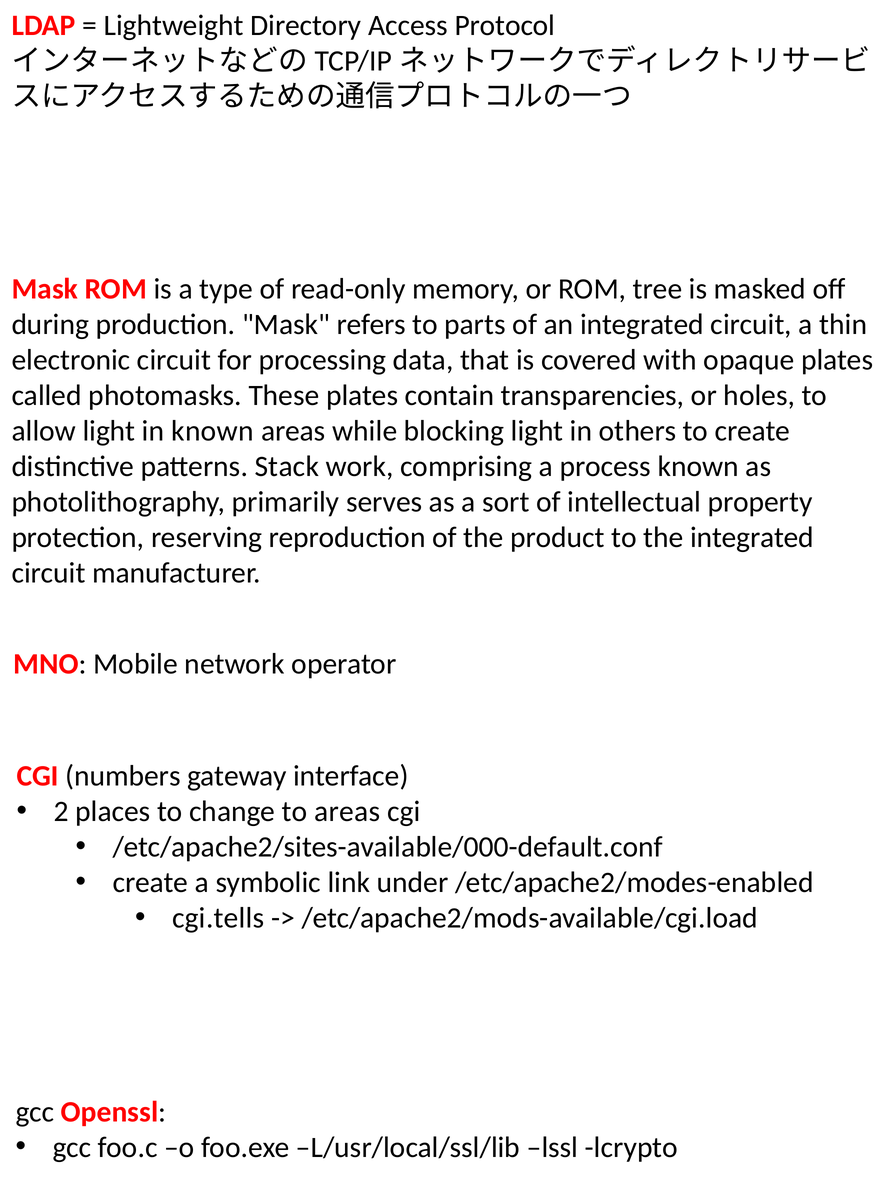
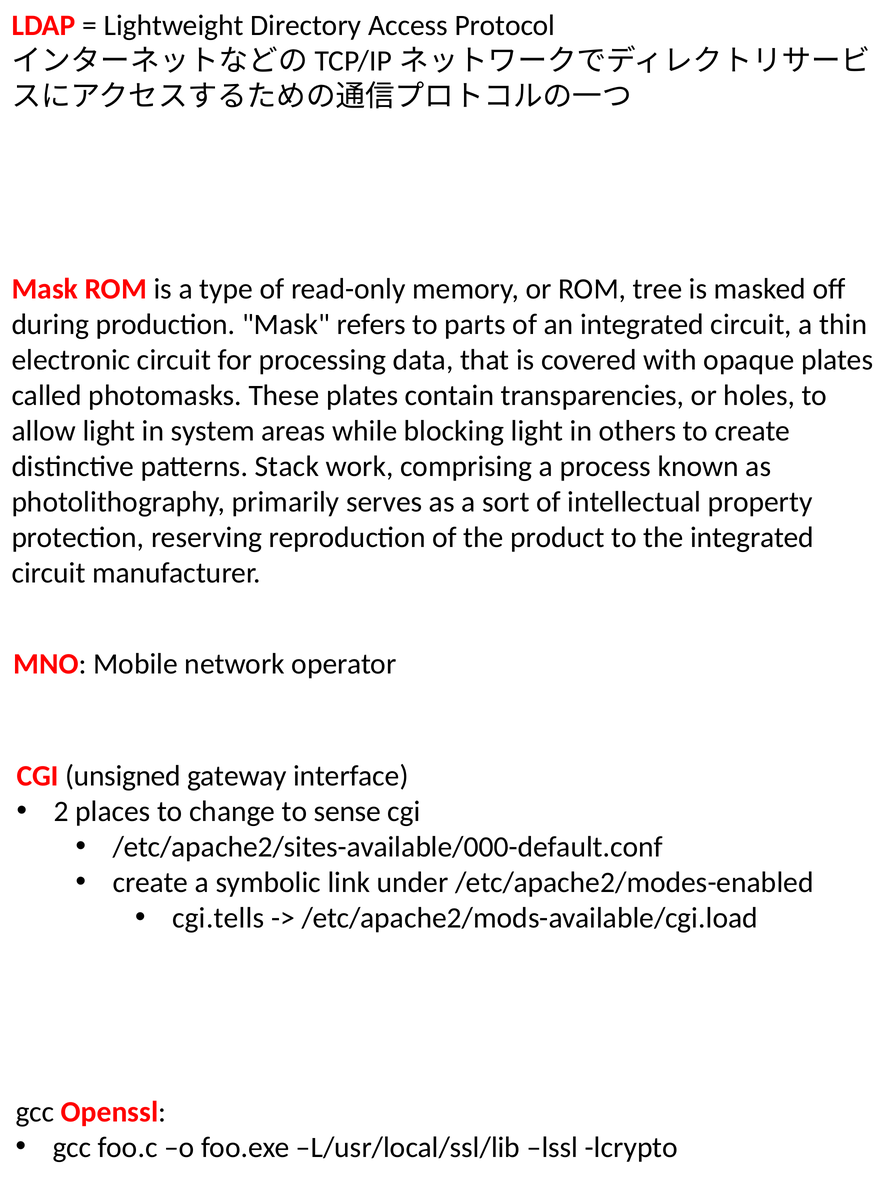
in known: known -> system (213, 431)
numbers: numbers -> unsigned (123, 776)
to areas: areas -> sense (347, 812)
